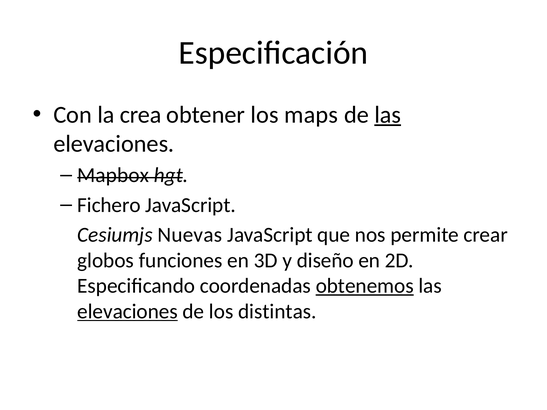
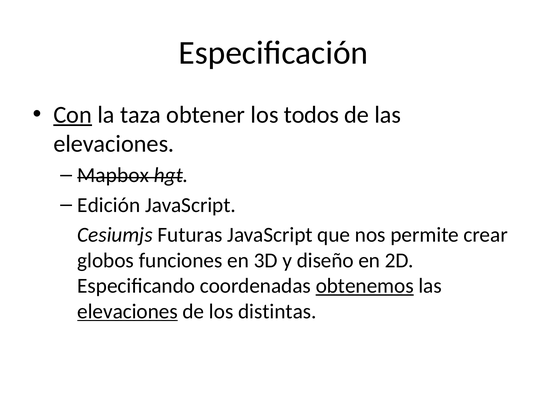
Con underline: none -> present (73, 115)
crea: crea -> taza (140, 115)
maps: maps -> todos (311, 115)
las underline: present -> none (388, 115)
Fichero: Fichero -> Edición (109, 205)
Nuevas: Nuevas -> Futuras (190, 235)
